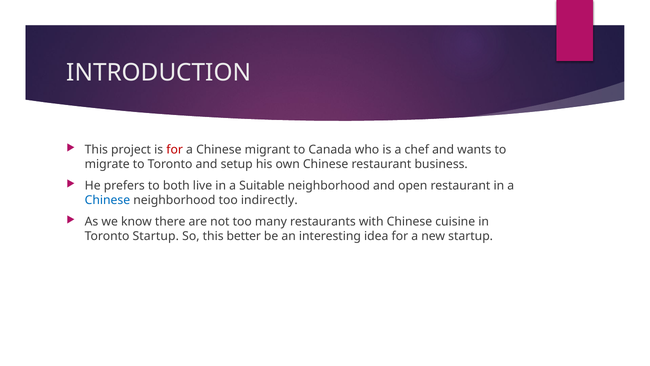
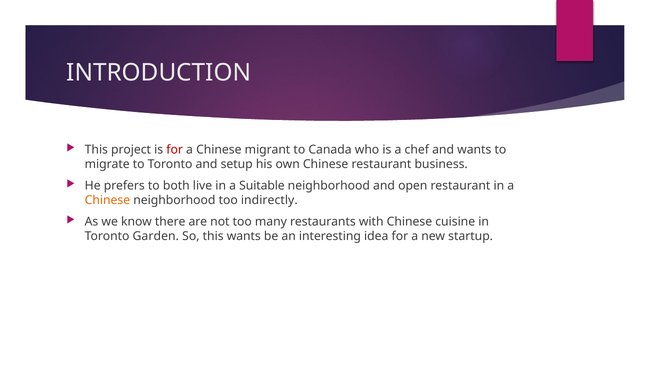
Chinese colour: blue -> orange (107, 200)
Toronto Startup: Startup -> Garden (156, 236)
this better: better -> wants (244, 236)
